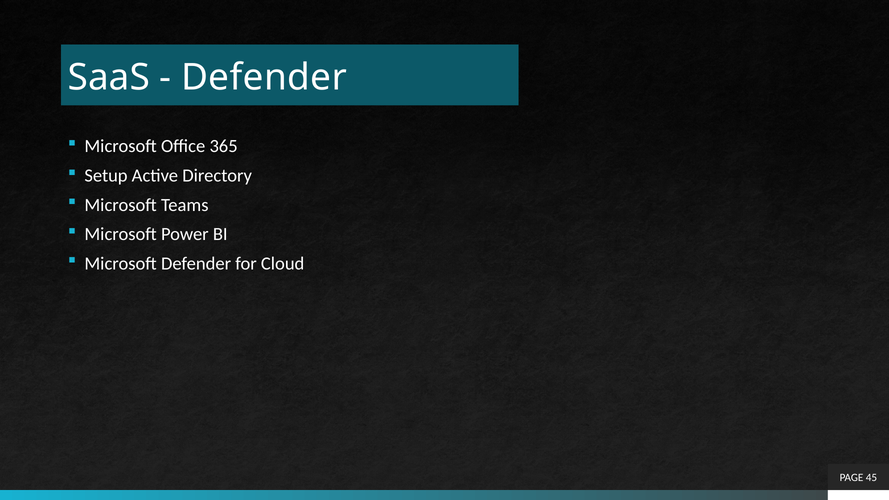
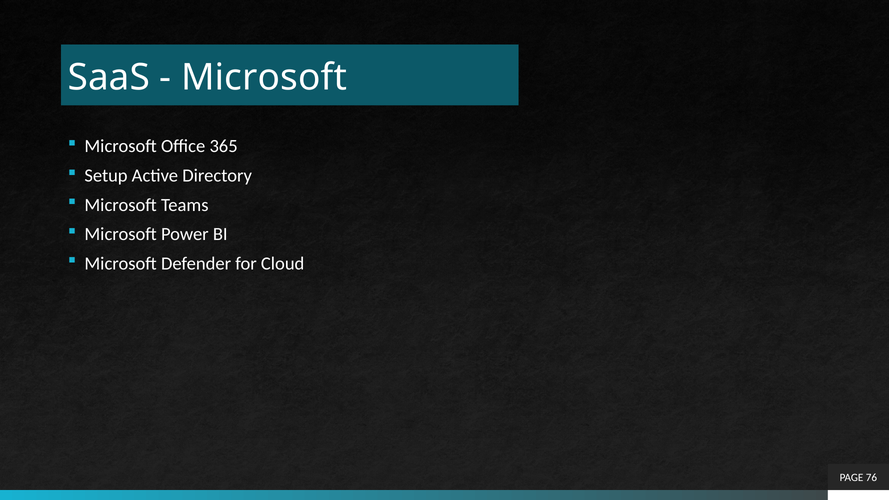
Defender: Defender -> Microsoft (264, 78)
45: 45 -> 76 (871, 478)
